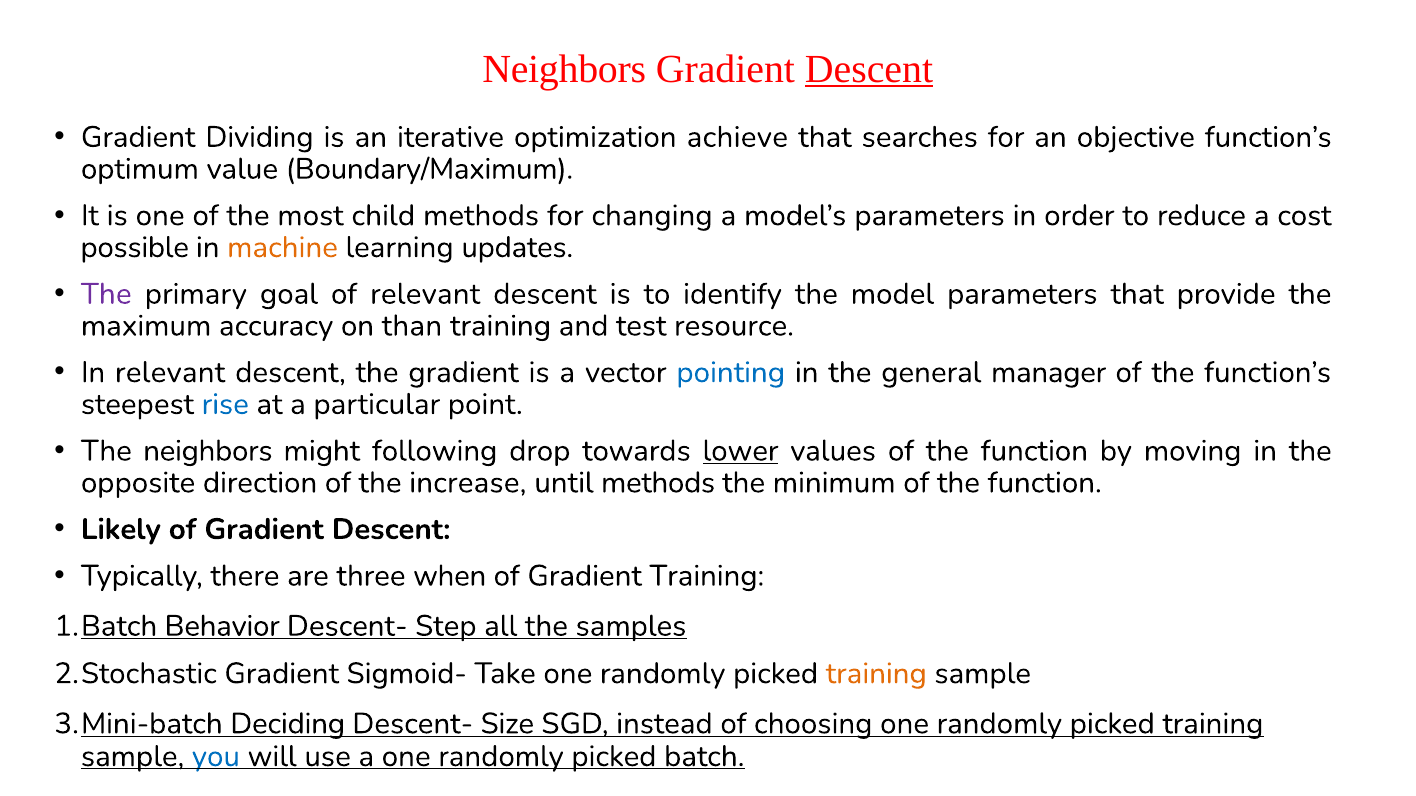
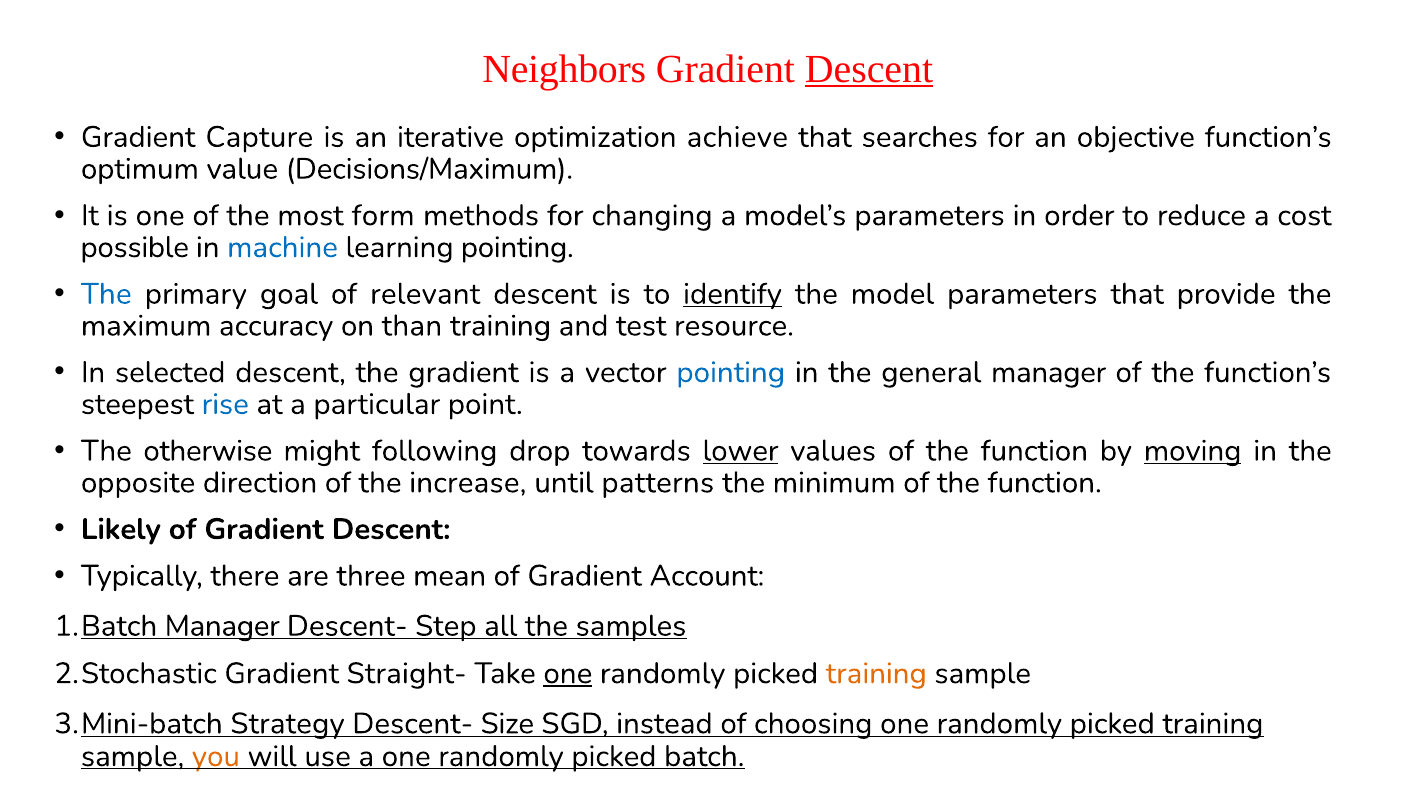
Dividing: Dividing -> Capture (259, 137)
Boundary/Maximum: Boundary/Maximum -> Decisions/Maximum (429, 169)
child: child -> form (383, 216)
machine colour: orange -> blue (283, 247)
learning updates: updates -> pointing (517, 247)
The colour: purple -> blue (106, 294)
identify underline: none -> present (733, 294)
In relevant: relevant -> selected (170, 373)
The neighbors: neighbors -> otherwise (208, 451)
moving underline: none -> present (1193, 451)
until methods: methods -> patterns (658, 483)
when: when -> mean (450, 576)
Gradient Training: Training -> Account (707, 576)
Behavior: Behavior -> Manager (222, 626)
Sigmoid-: Sigmoid- -> Straight- (407, 674)
one underline: none -> present (568, 674)
Deciding: Deciding -> Strategy (287, 724)
you colour: blue -> orange (216, 757)
